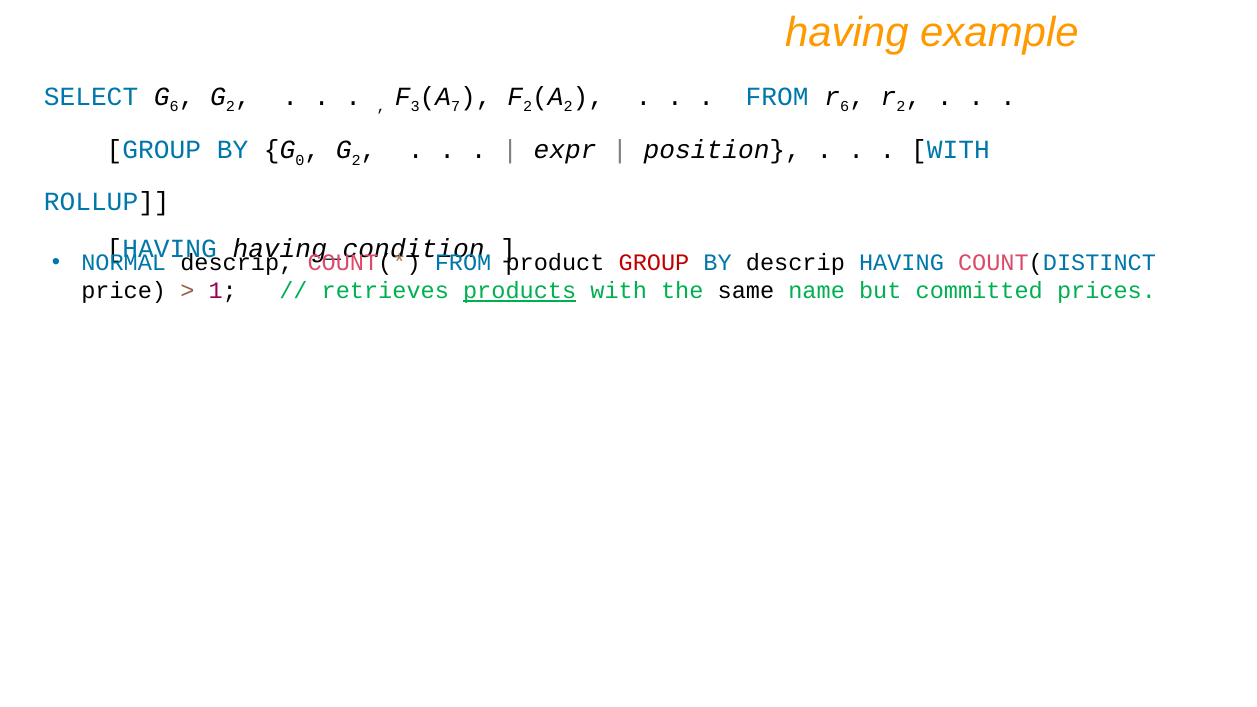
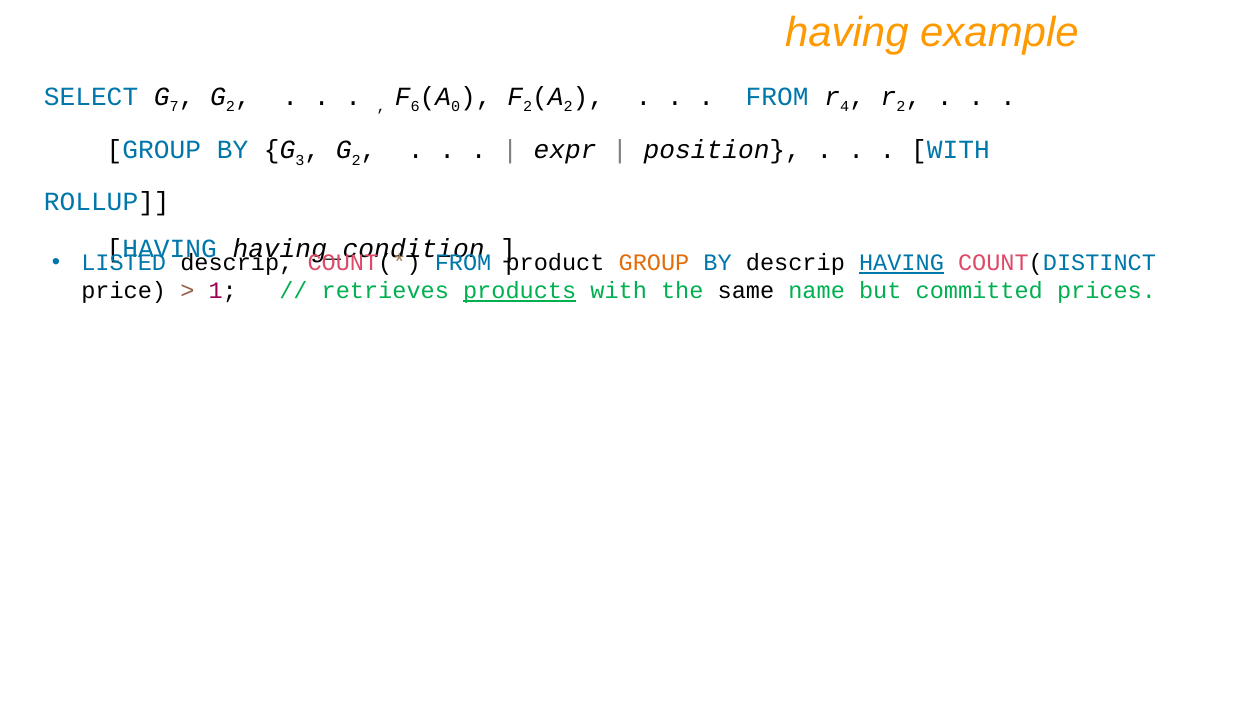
6: 6 -> 7 (174, 107)
3: 3 -> 6 (415, 107)
7: 7 -> 0 (456, 107)
6: 6 -> 4 (845, 107)
0: 0 -> 3 (300, 160)
NORMAL: NORMAL -> LISTED (124, 263)
GROUP colour: red -> orange (654, 263)
HAVING underline: none -> present (901, 263)
